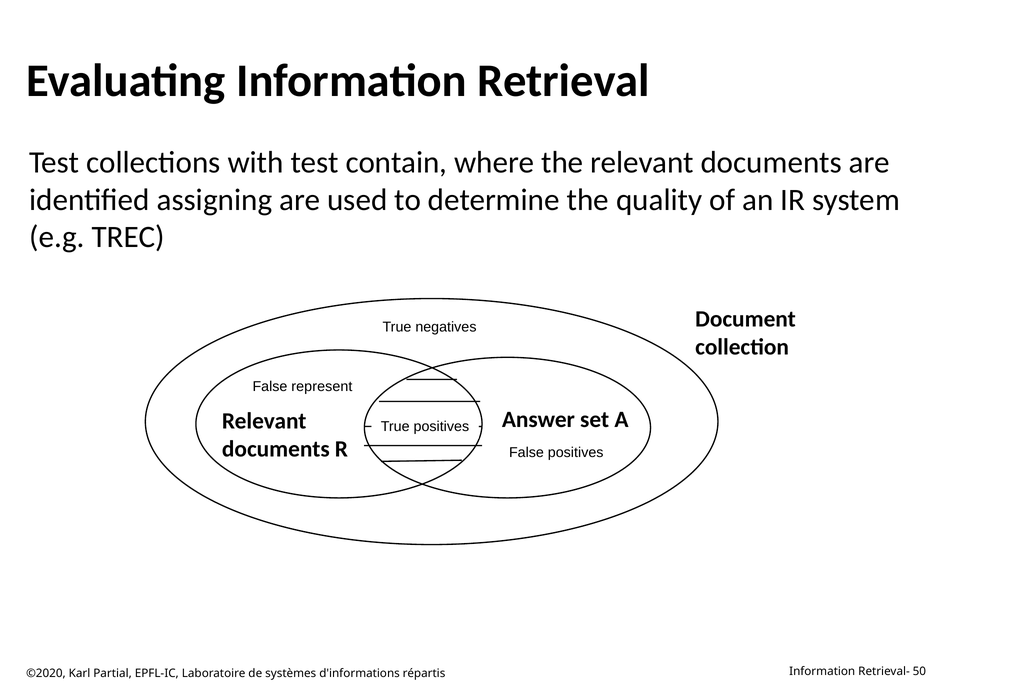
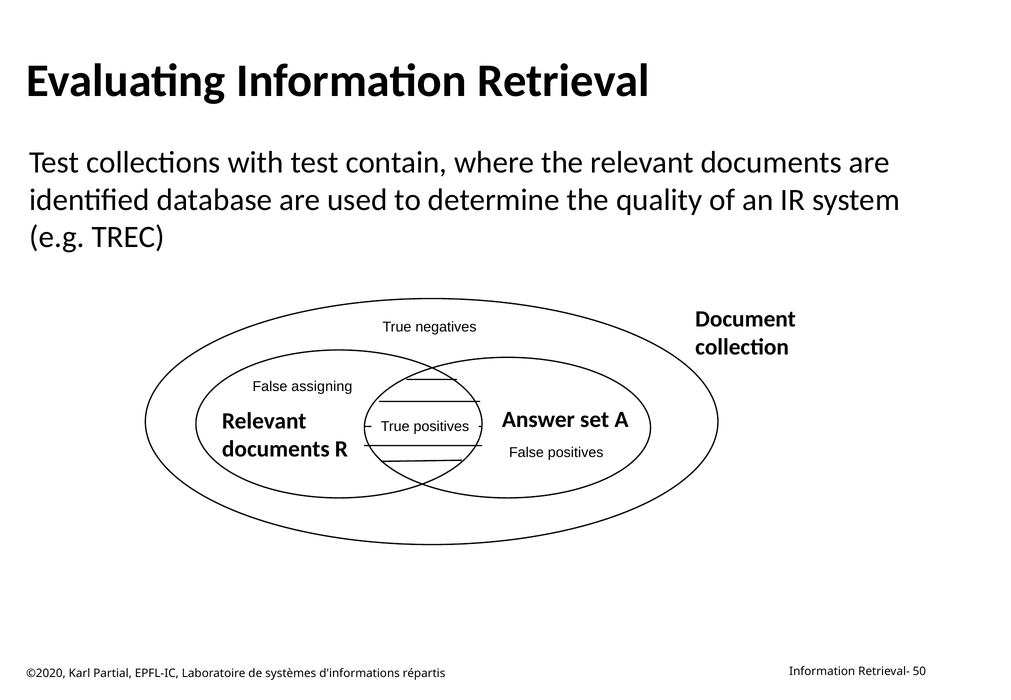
assigning: assigning -> database (214, 200)
represent: represent -> assigning (322, 387)
